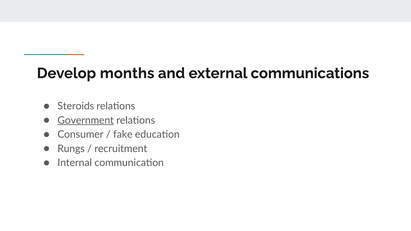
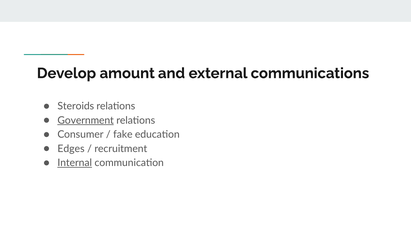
months: months -> amount (127, 73)
Rungs: Rungs -> Edges (71, 149)
Internal underline: none -> present (75, 163)
